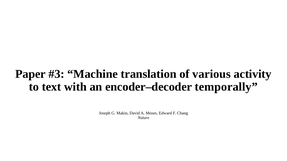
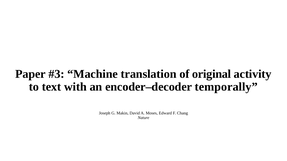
various: various -> original (212, 74)
